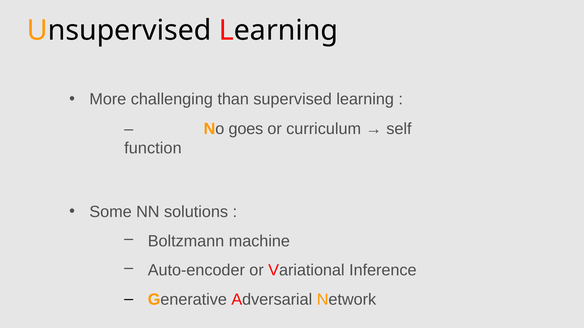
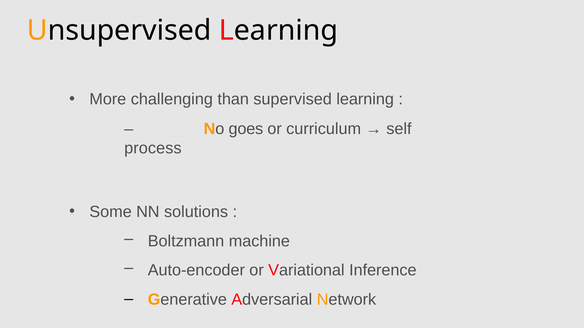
function: function -> process (153, 148)
